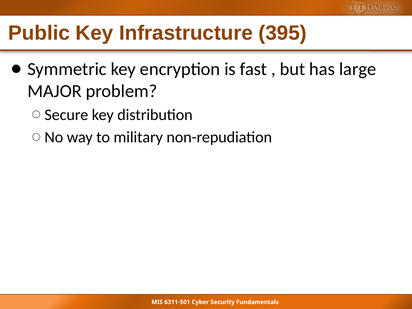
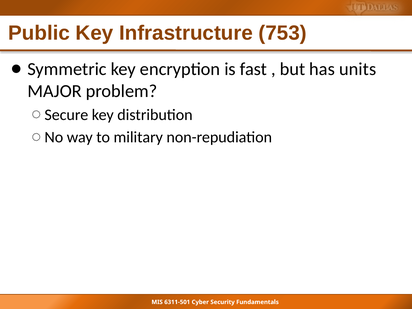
395: 395 -> 753 (283, 33)
large: large -> units (358, 69)
